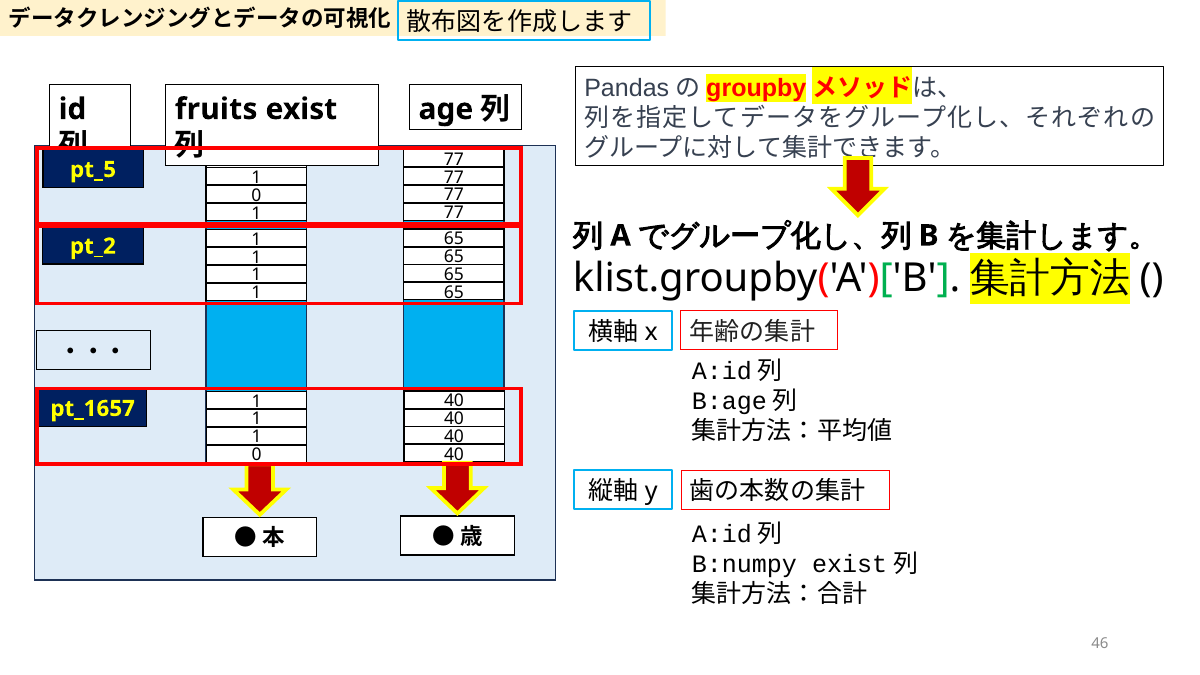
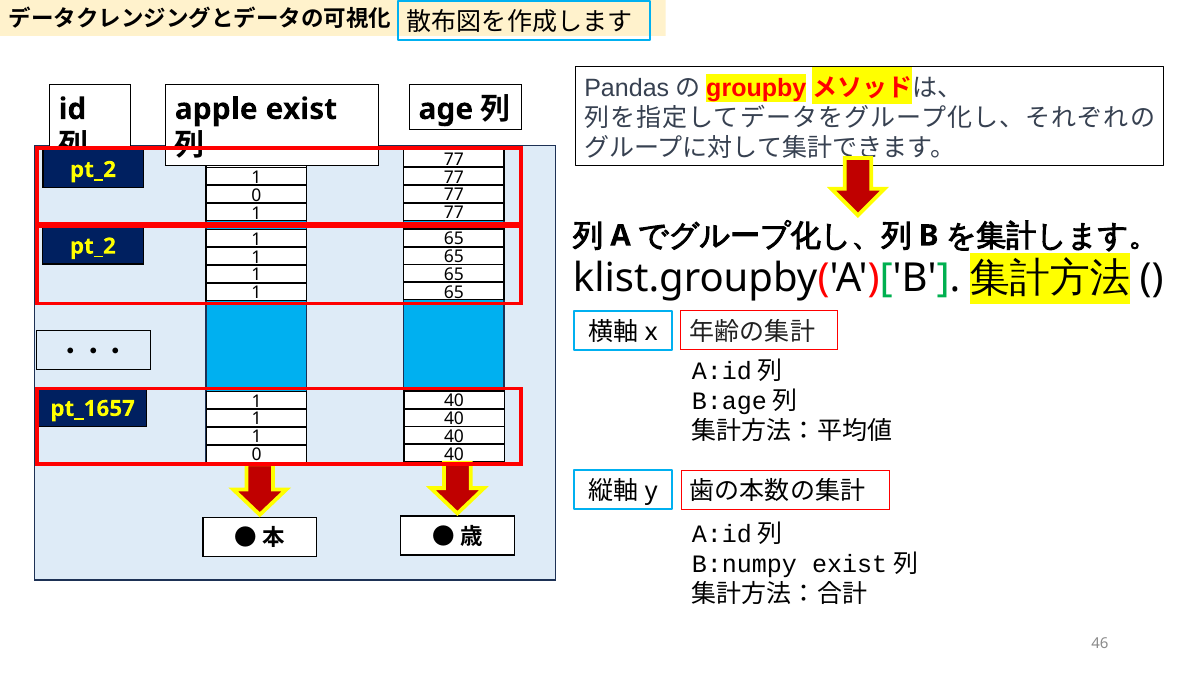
fruits: fruits -> apple (216, 109)
pt_5: pt_5 -> pt_2 (93, 170)
